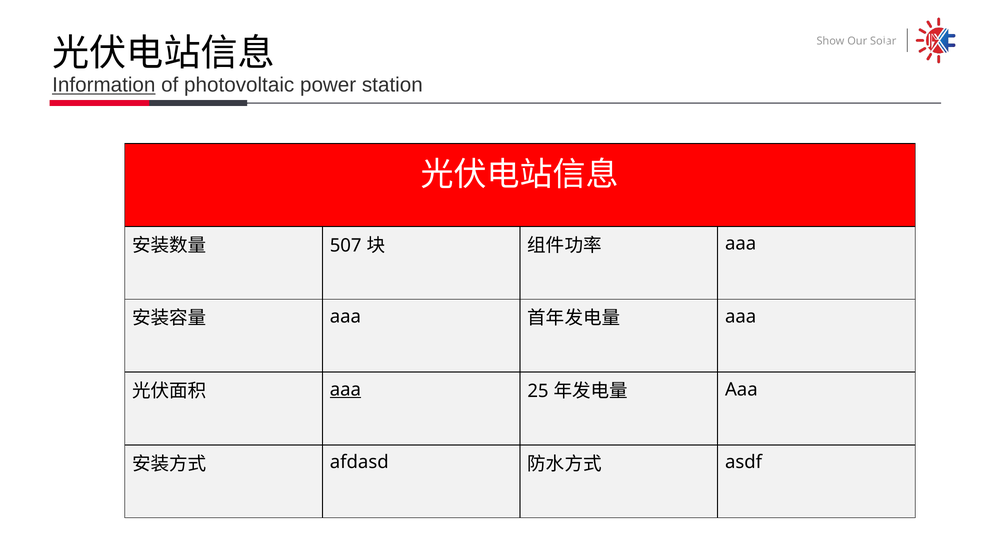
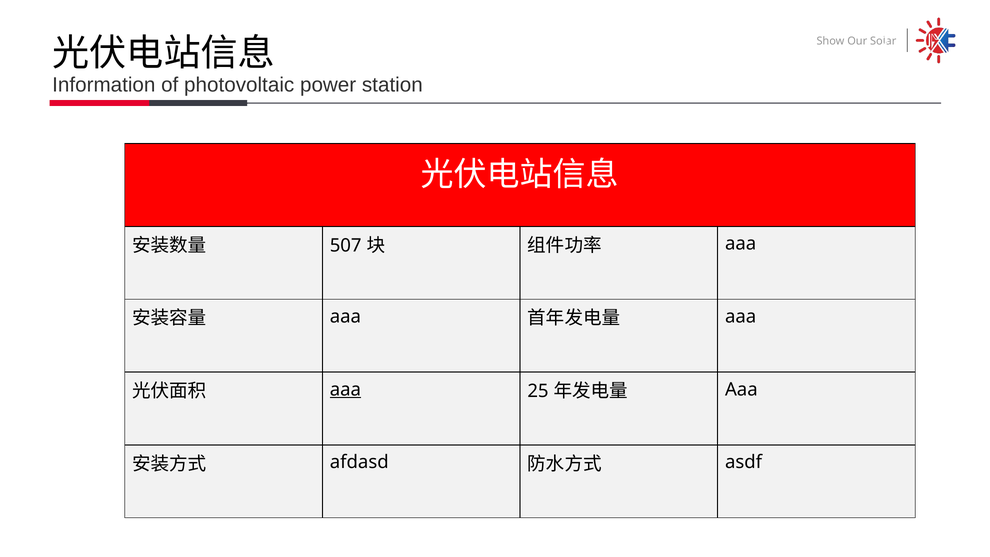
Information underline: present -> none (104, 85)
